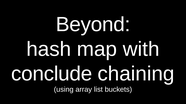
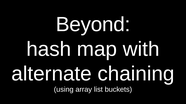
conclude: conclude -> alternate (52, 74)
